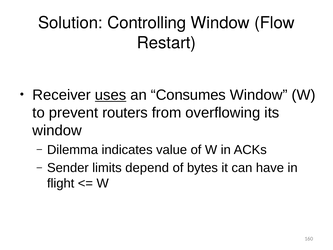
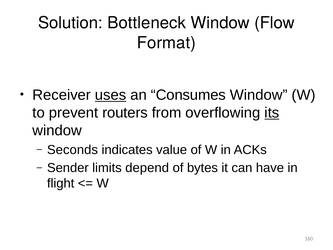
Controlling: Controlling -> Bottleneck (147, 23)
Restart: Restart -> Format (166, 43)
its underline: none -> present (272, 113)
Dilemma: Dilemma -> Seconds (72, 150)
